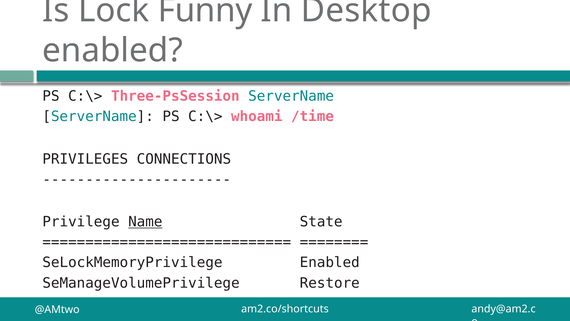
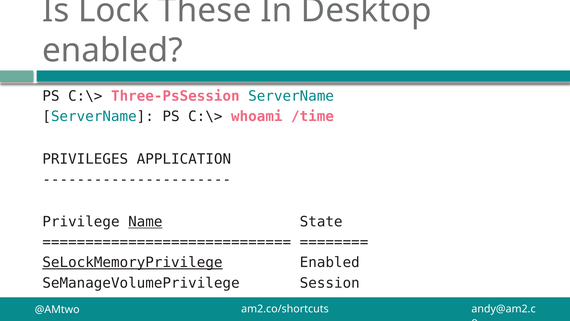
Funny: Funny -> These (205, 10)
CONNECTIONS: CONNECTIONS -> APPLICATION (184, 159)
SeLockMemoryPrivilege underline: none -> present (132, 262)
Restore: Restore -> Session (330, 283)
